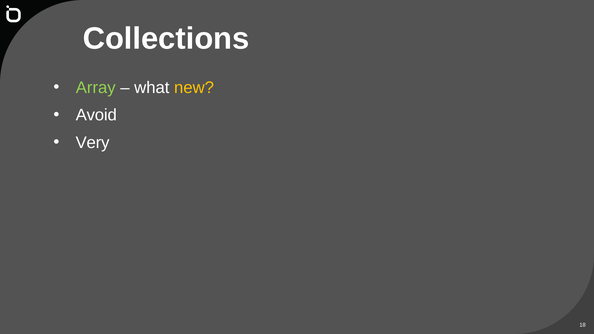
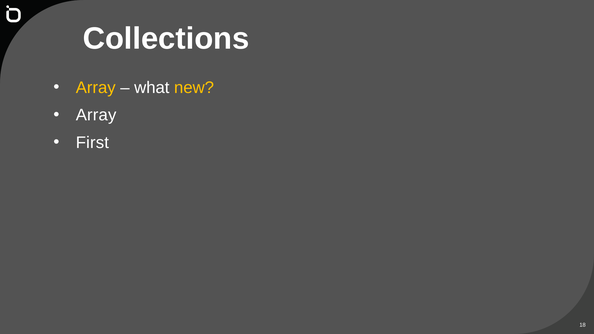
Array colour: light green -> yellow (96, 88)
Avoid: Avoid -> Array (96, 115)
Very: Very -> First (92, 143)
